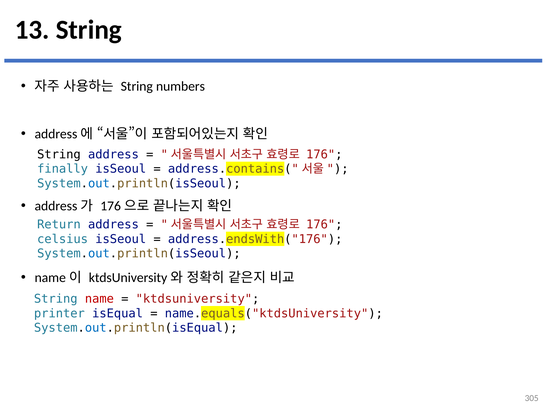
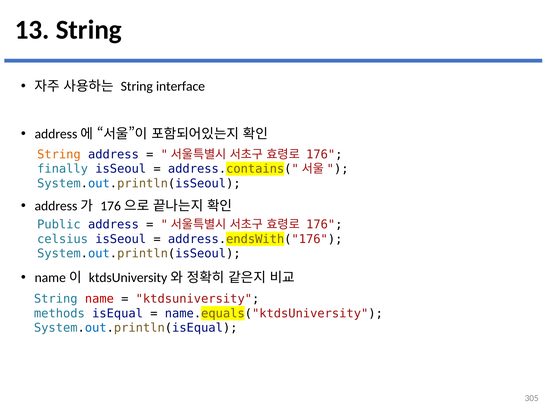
numbers: numbers -> interface (180, 86)
String colour: black -> orange (59, 154)
Return: Return -> Public (59, 224)
printer: printer -> methods (59, 313)
